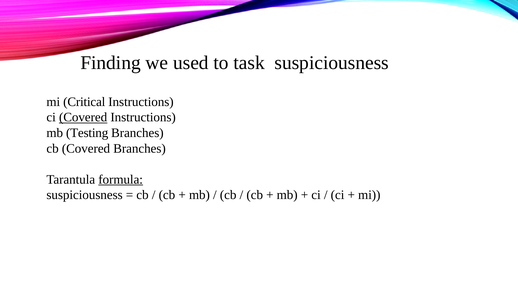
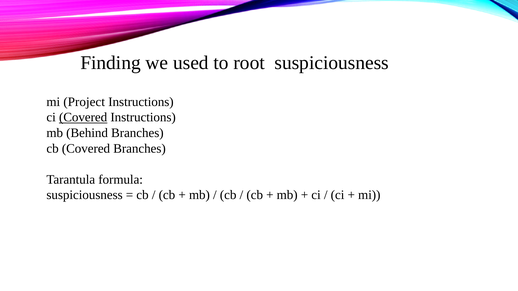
task: task -> root (249, 63)
Critical: Critical -> Project (84, 102)
Testing: Testing -> Behind (87, 133)
formula underline: present -> none (121, 180)
